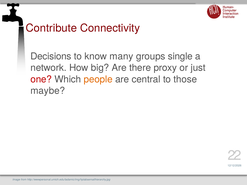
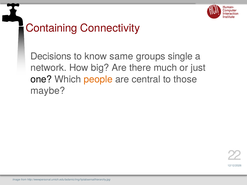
Contribute: Contribute -> Containing (51, 28)
many: many -> same (121, 56)
proxy: proxy -> much (165, 68)
one colour: red -> black (41, 79)
